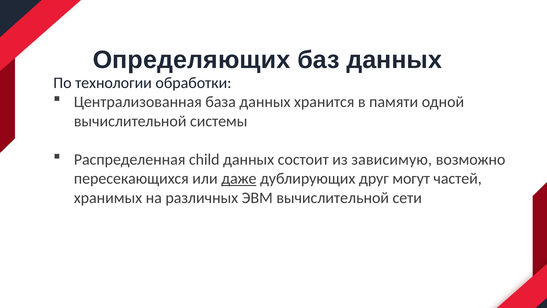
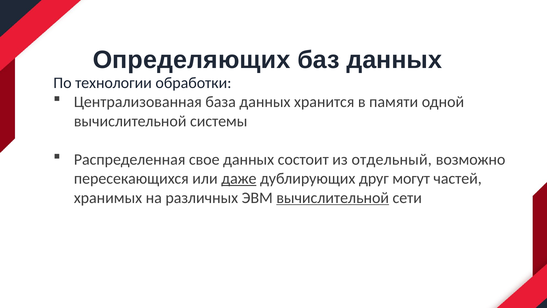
child: child -> свое (204, 159)
зависимую: зависимую -> отдельный (392, 159)
вычислительной underline: none -> present (333, 198)
